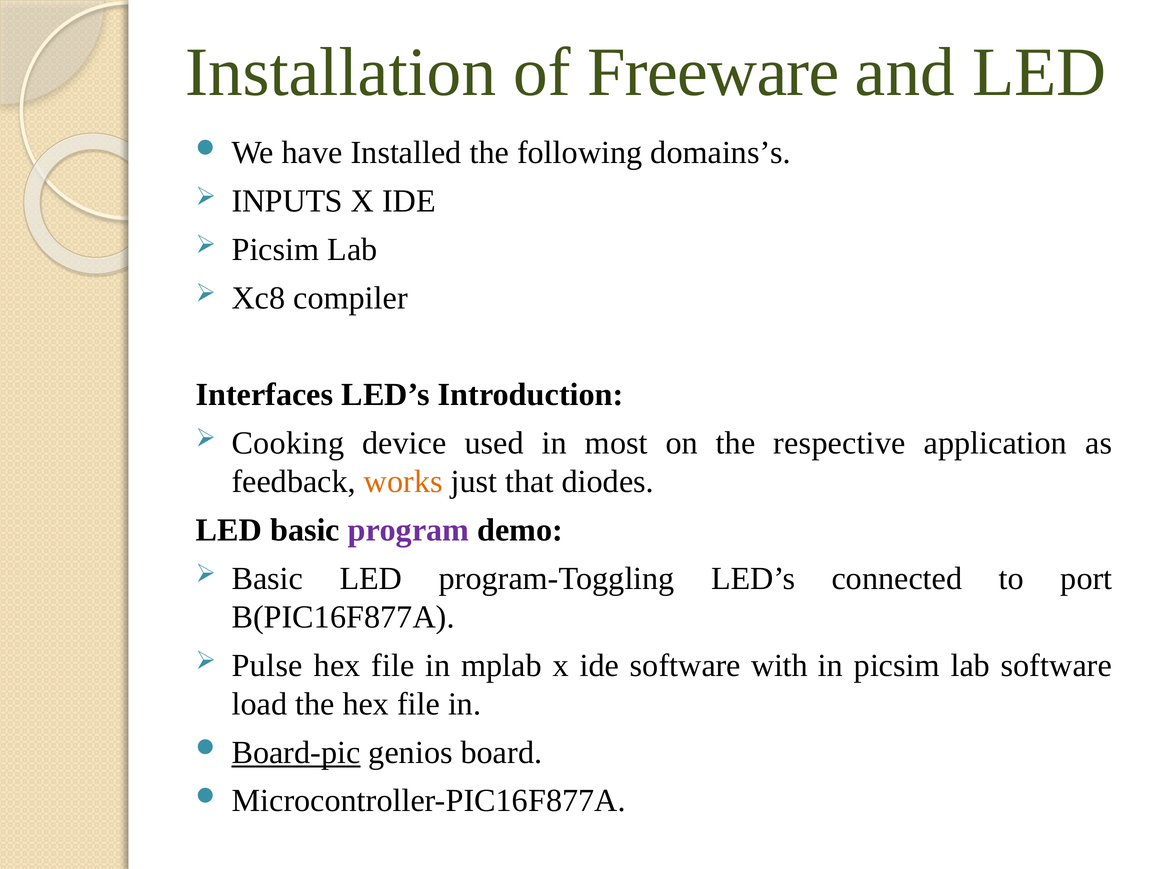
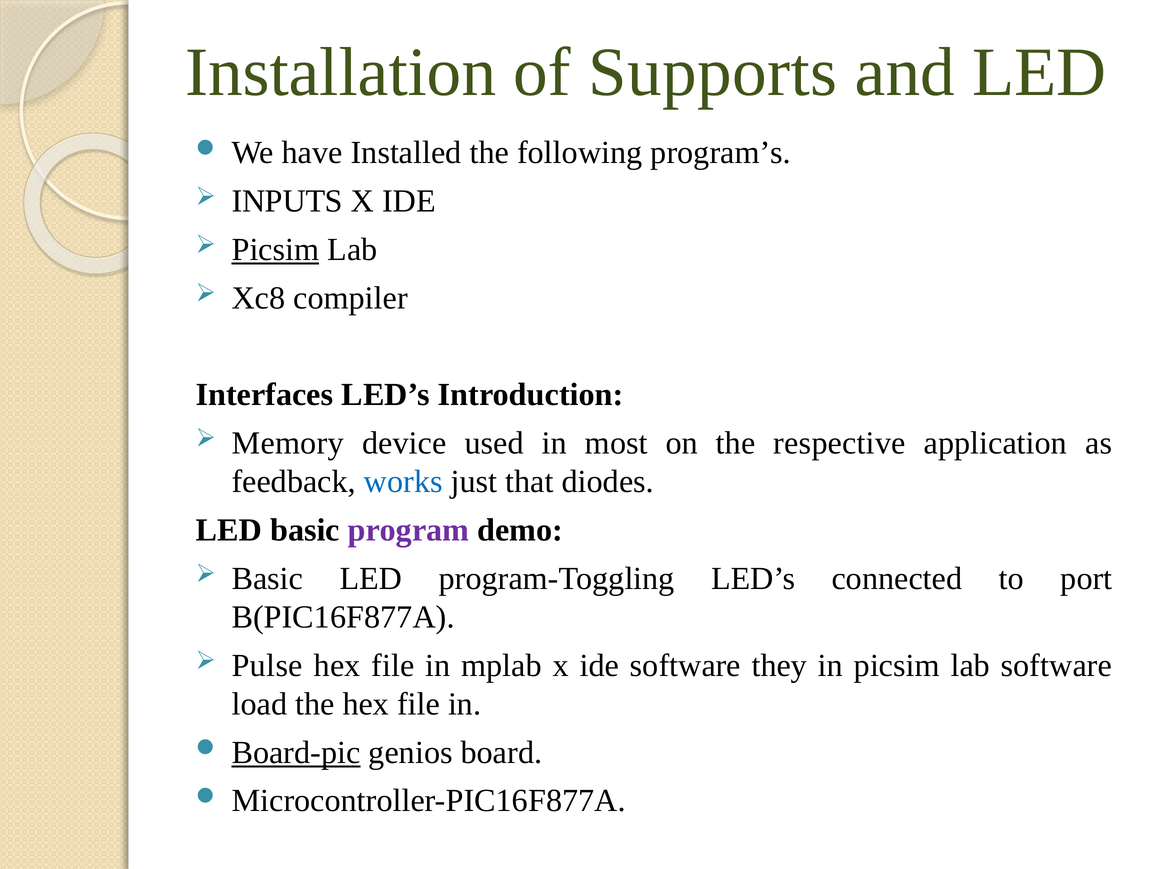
Freeware: Freeware -> Supports (713, 72)
domains’s: domains’s -> program’s (721, 153)
Picsim underline: none -> present (275, 250)
Cooking: Cooking -> Memory (288, 443)
works colour: orange -> blue (403, 482)
with: with -> they (779, 666)
